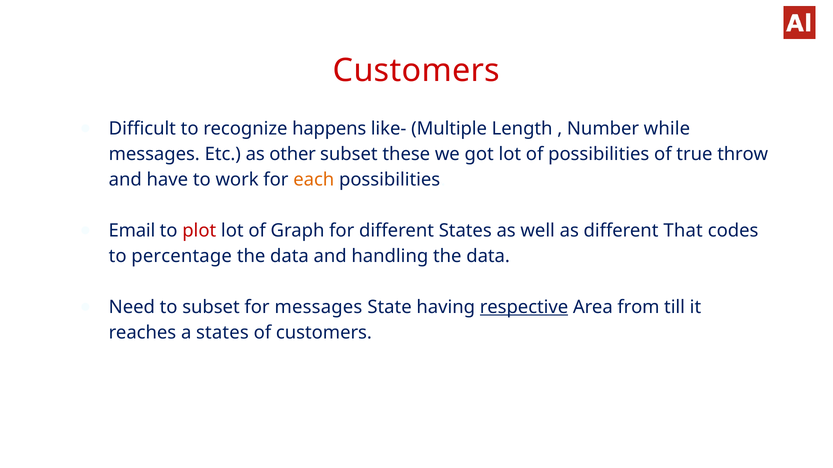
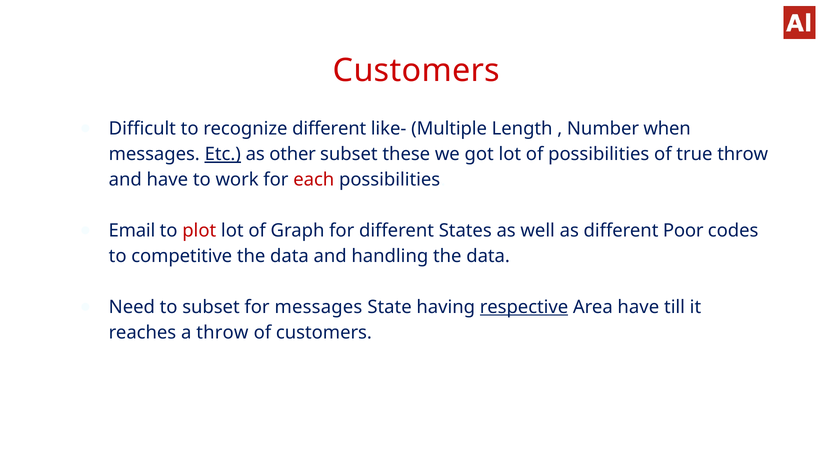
recognize happens: happens -> different (329, 129)
while: while -> when (667, 129)
Etc underline: none -> present (223, 155)
each colour: orange -> red (314, 180)
That: That -> Poor (683, 231)
percentage: percentage -> competitive (182, 257)
Area from: from -> have (638, 308)
a states: states -> throw (222, 333)
